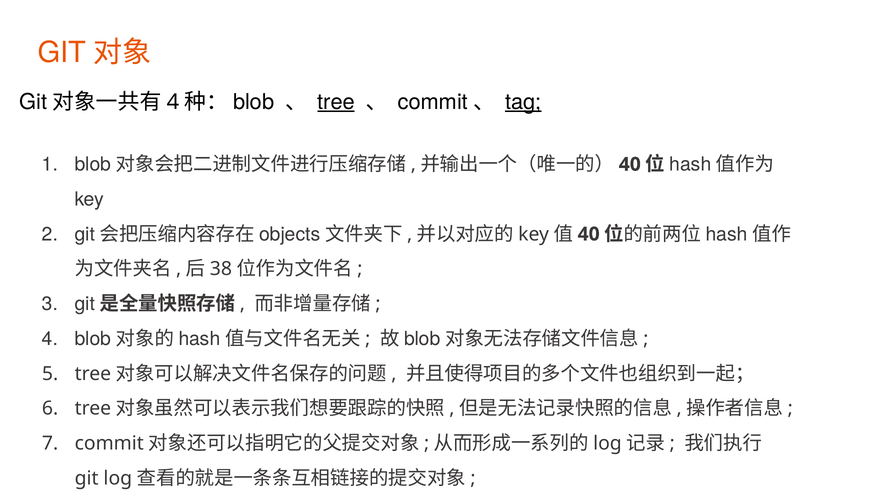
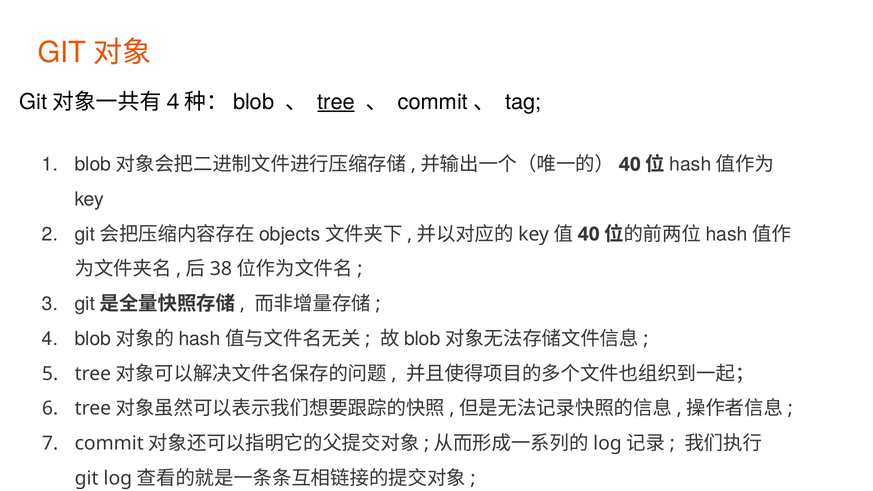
tag underline: present -> none (523, 102)
